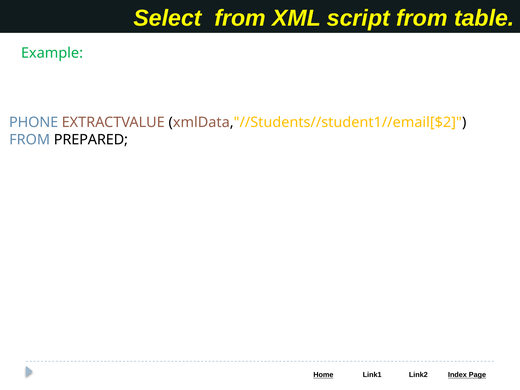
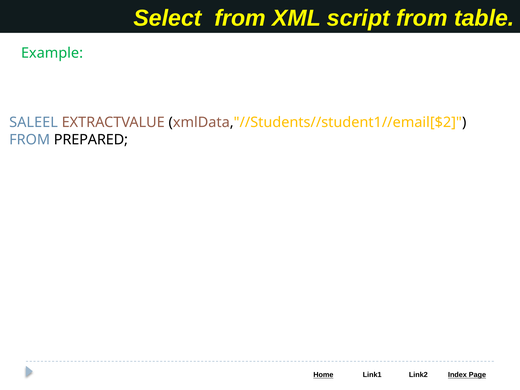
PHONE: PHONE -> SALEEL (34, 122)
